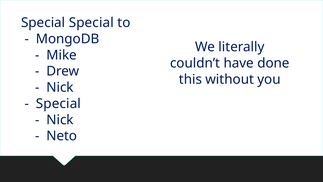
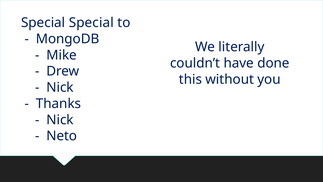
Special: Special -> Thanks (59, 103)
